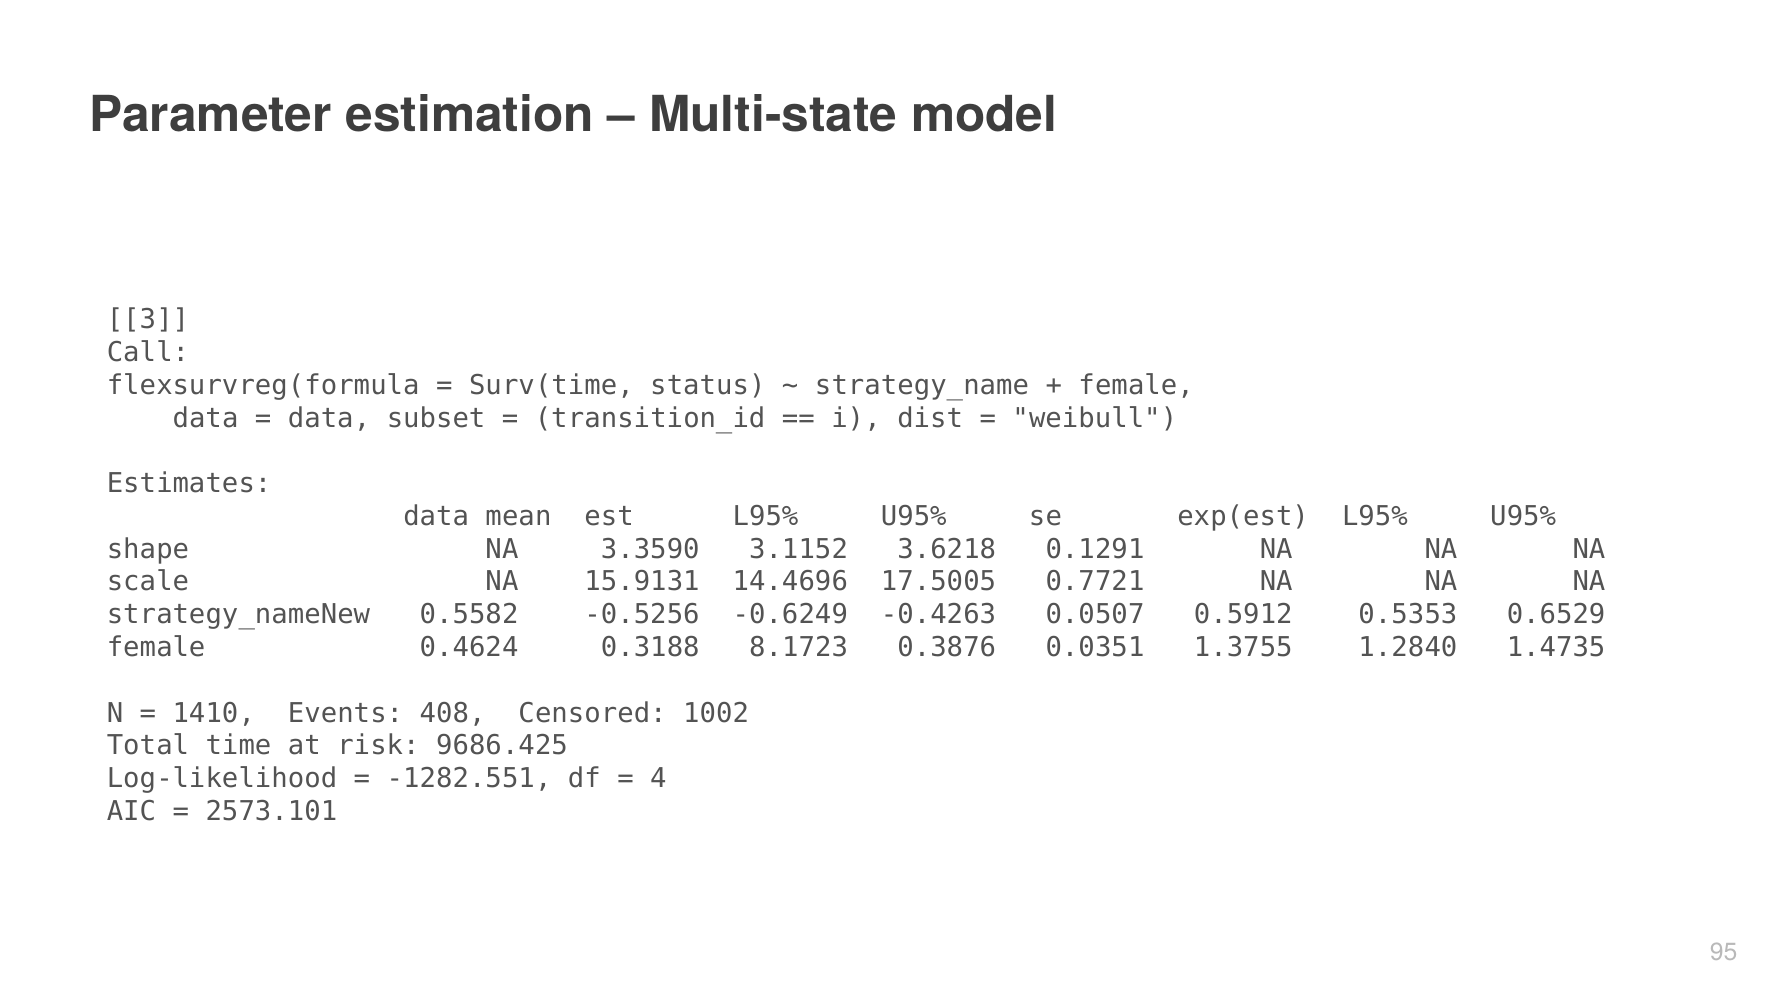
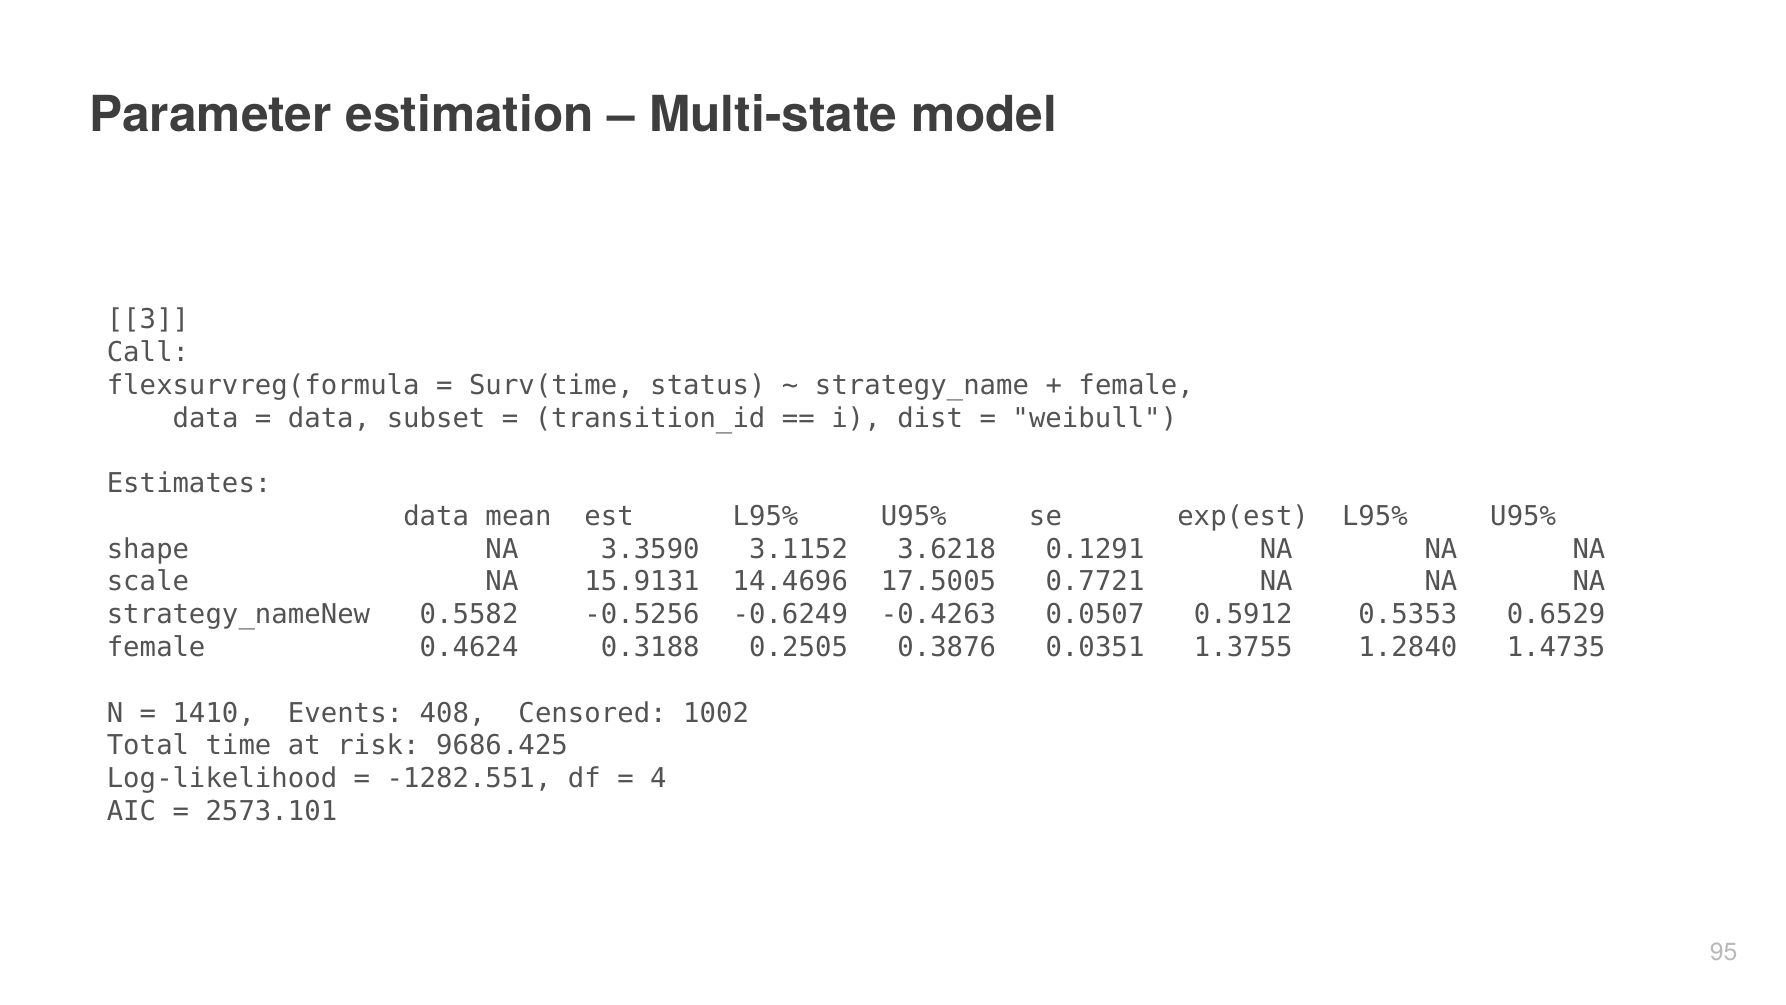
8.1723: 8.1723 -> 0.2505 (799, 647)
